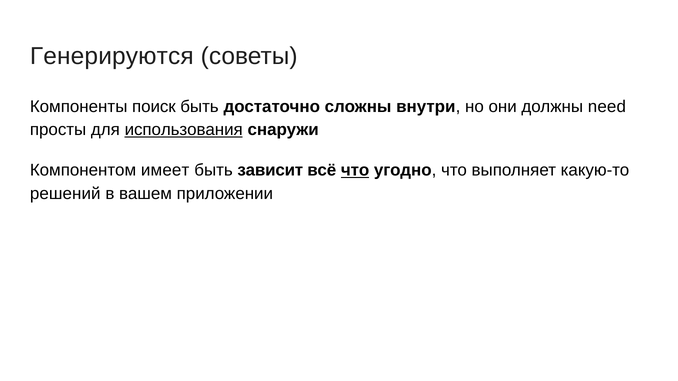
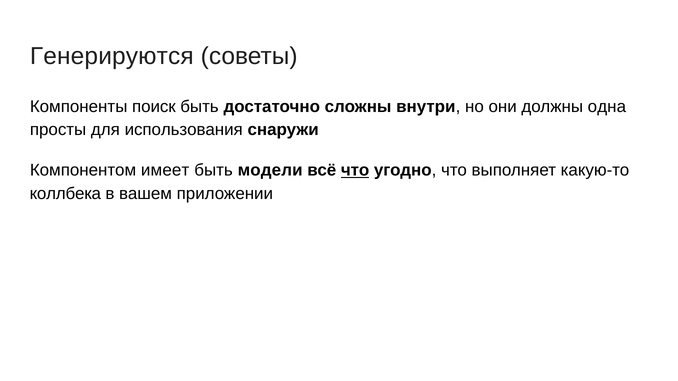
need: need -> одна (607, 107)
использования underline: present -> none (184, 130)
зависит: зависит -> модели (270, 170)
решений: решений -> коллбека (65, 194)
